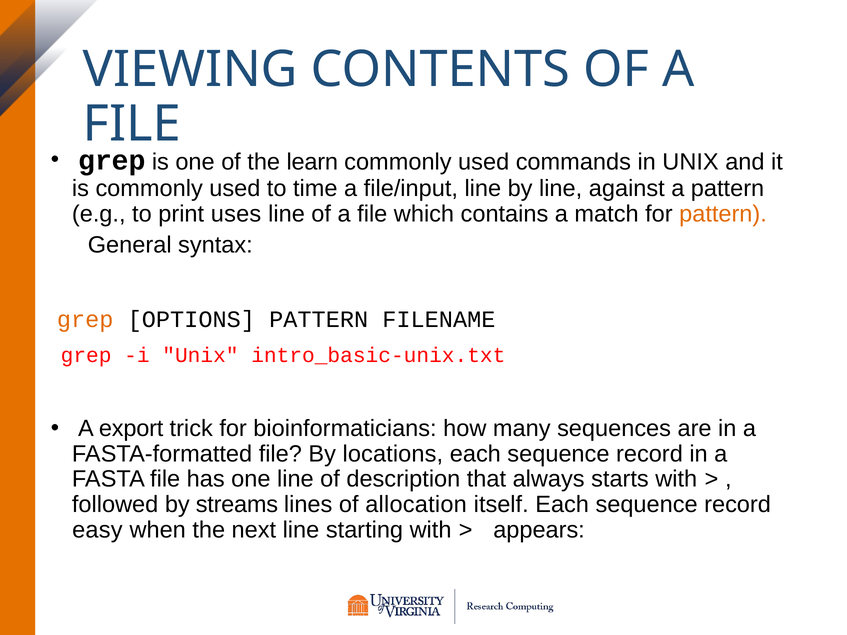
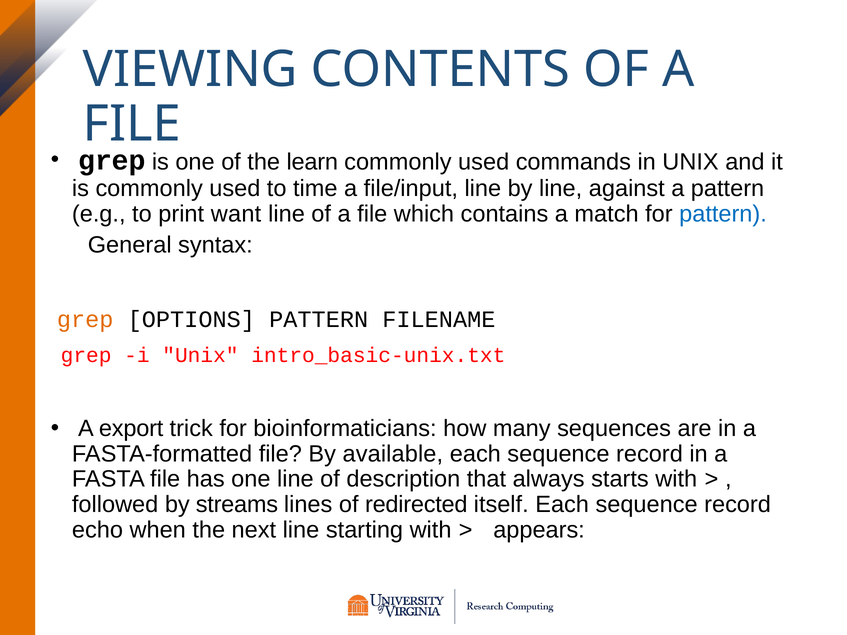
uses: uses -> want (236, 214)
pattern colour: orange -> blue (723, 214)
locations: locations -> available (393, 454)
allocation: allocation -> redirected (416, 505)
easy: easy -> echo (97, 530)
